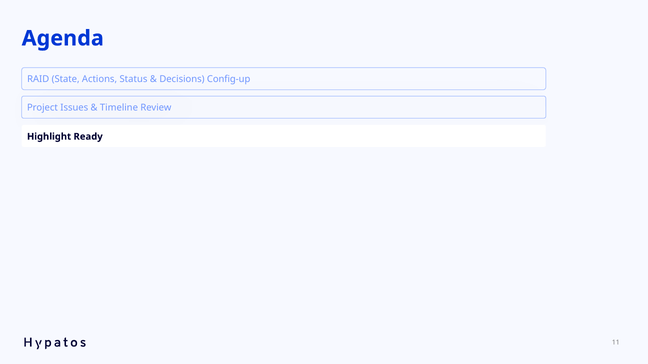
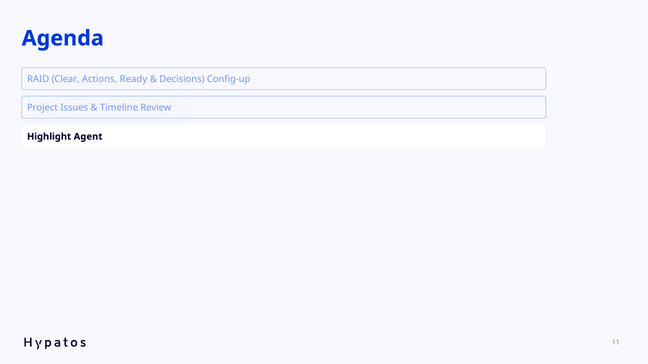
State: State -> Clear (66, 79)
Status: Status -> Ready (133, 79)
Ready: Ready -> Agent (88, 137)
